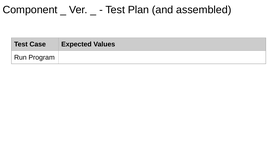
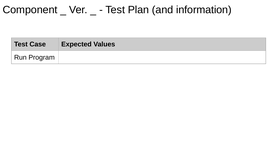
assembled: assembled -> information (204, 10)
